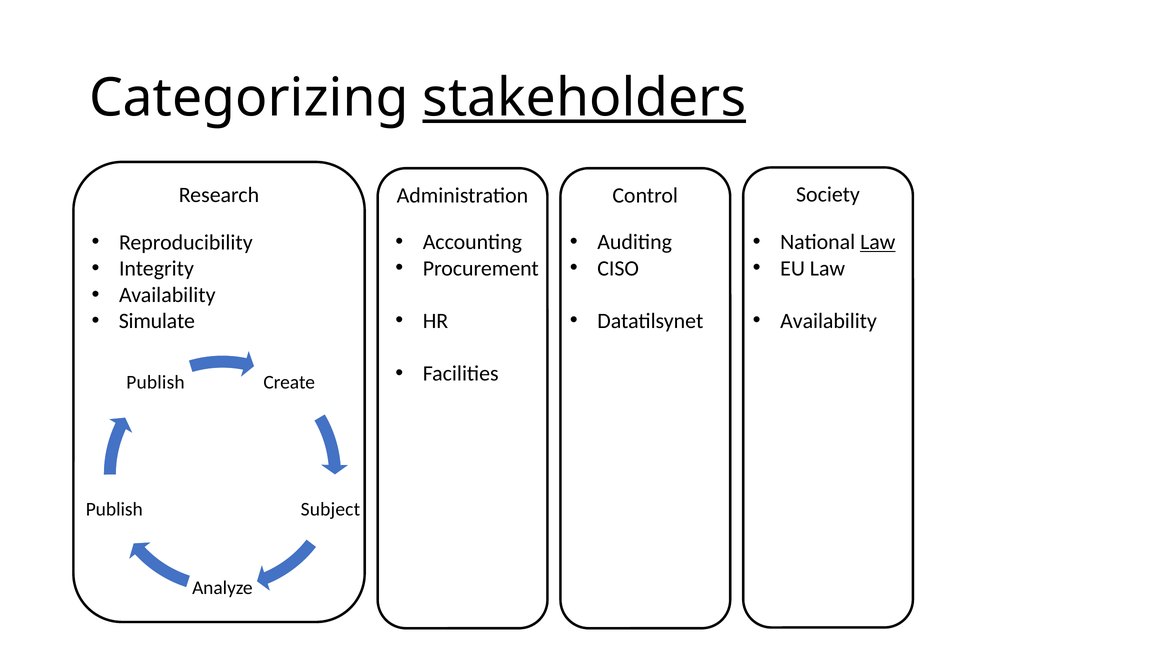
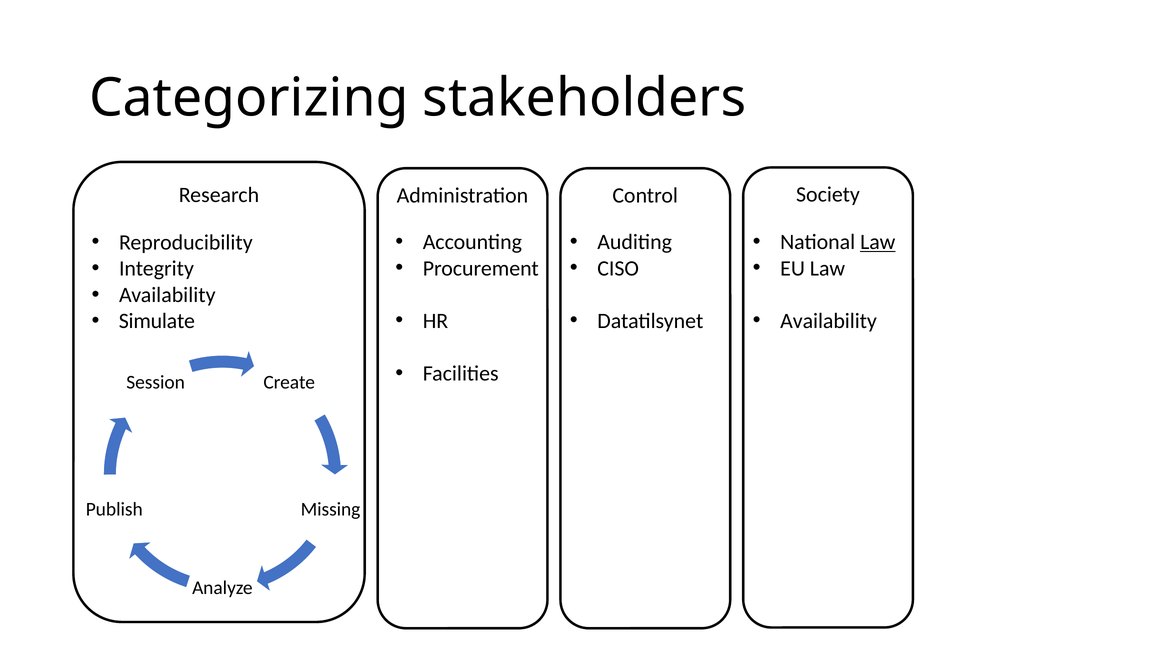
stakeholders underline: present -> none (584, 98)
Publish: Publish -> Session (156, 382)
Subject: Subject -> Missing (331, 509)
